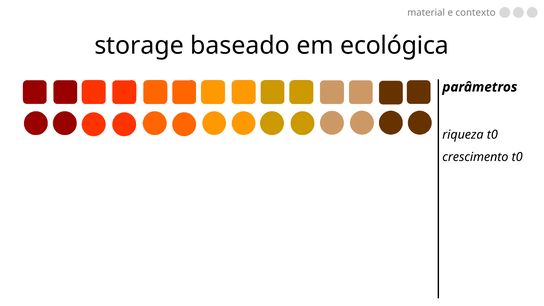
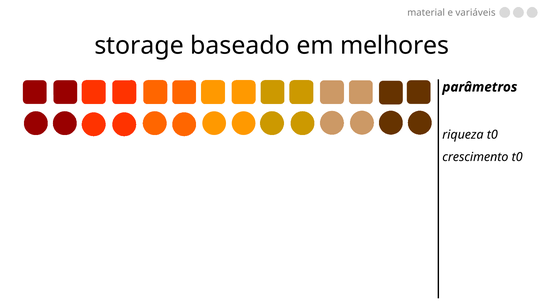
contexto: contexto -> variáveis (476, 13)
ecológica: ecológica -> melhores (395, 46)
